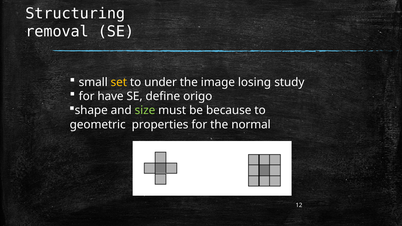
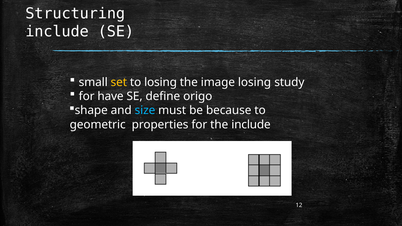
removal: removal -> include (57, 32)
to under: under -> losing (161, 82)
size colour: light green -> light blue (145, 110)
the normal: normal -> include (251, 125)
